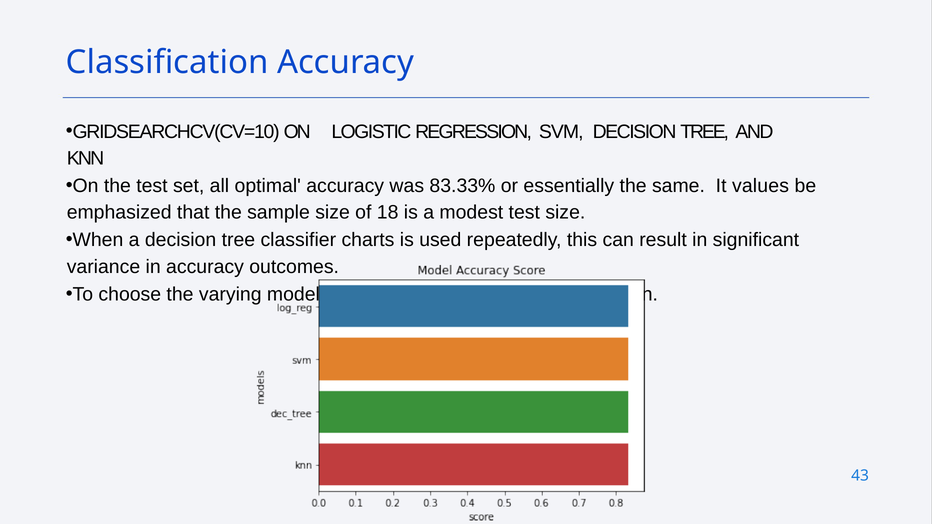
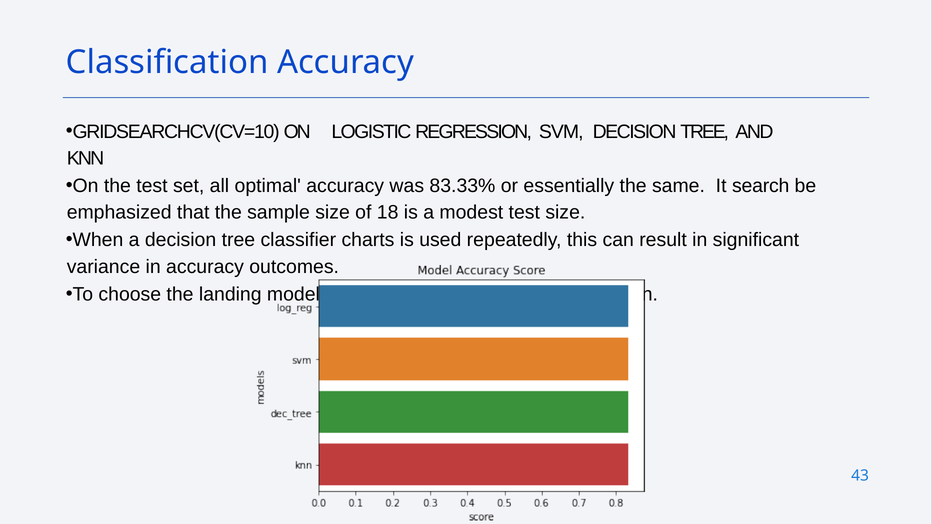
values: values -> search (761, 186)
varying: varying -> landing (230, 294)
